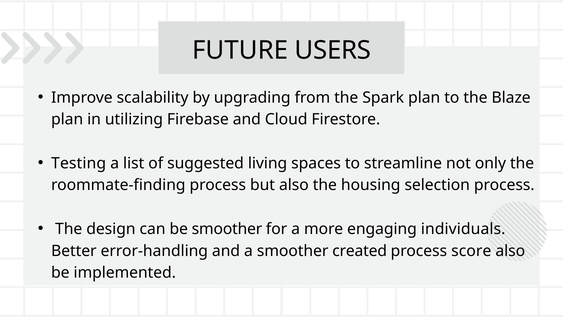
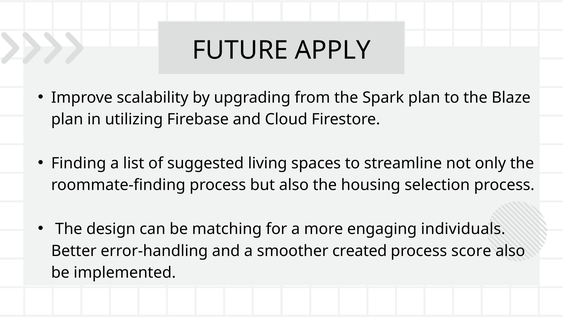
USERS: USERS -> APPLY (333, 50)
Testing: Testing -> Finding (79, 163)
be smoother: smoother -> matching (227, 229)
